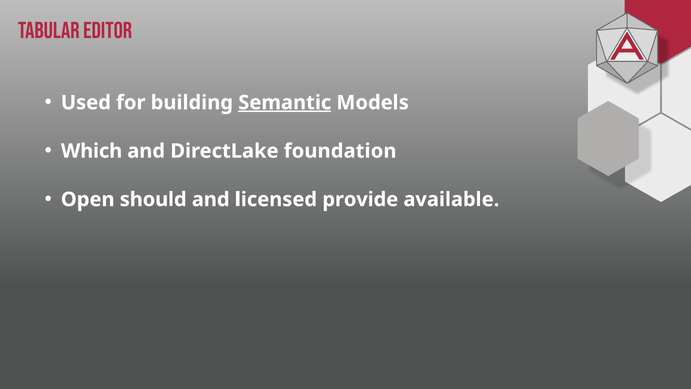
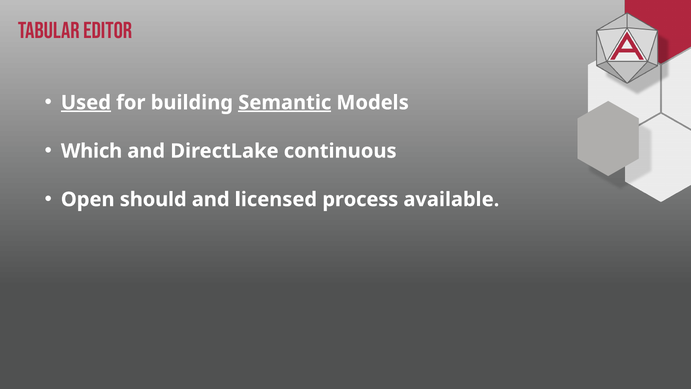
Used underline: none -> present (86, 103)
foundation: foundation -> continuous (340, 151)
provide: provide -> process (360, 199)
